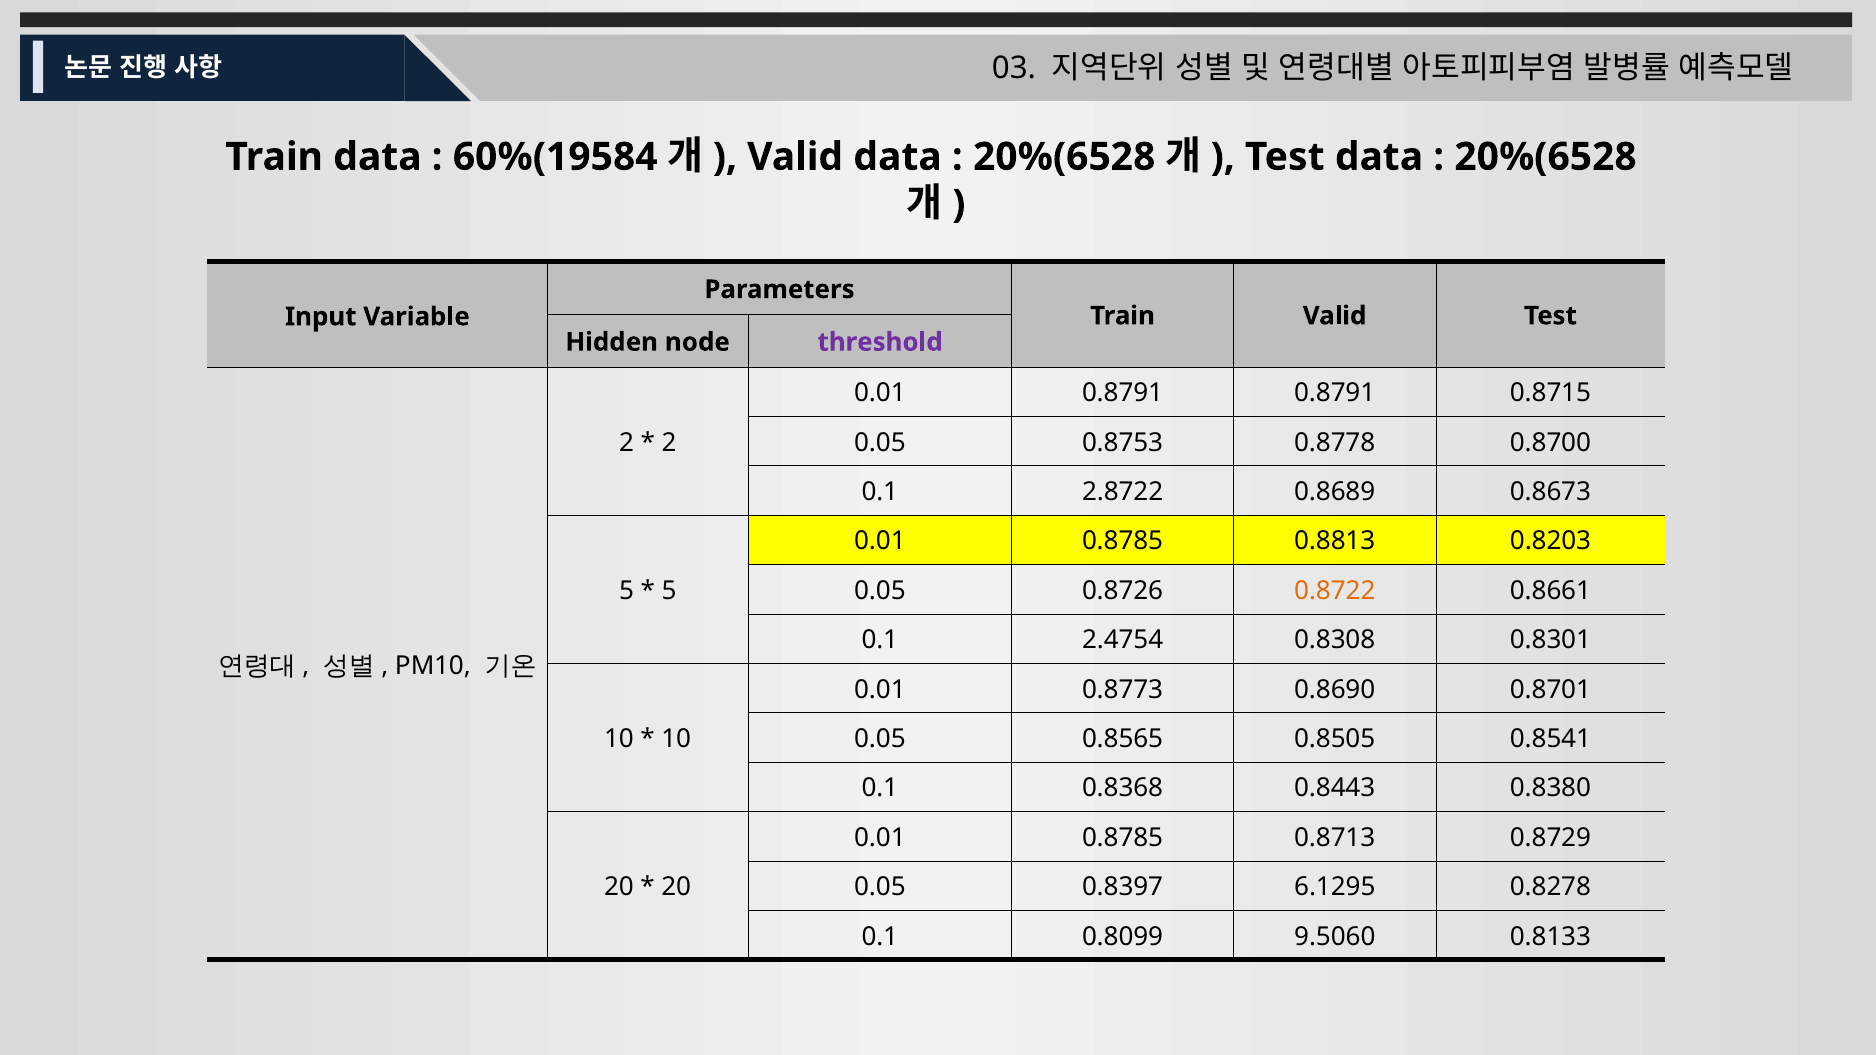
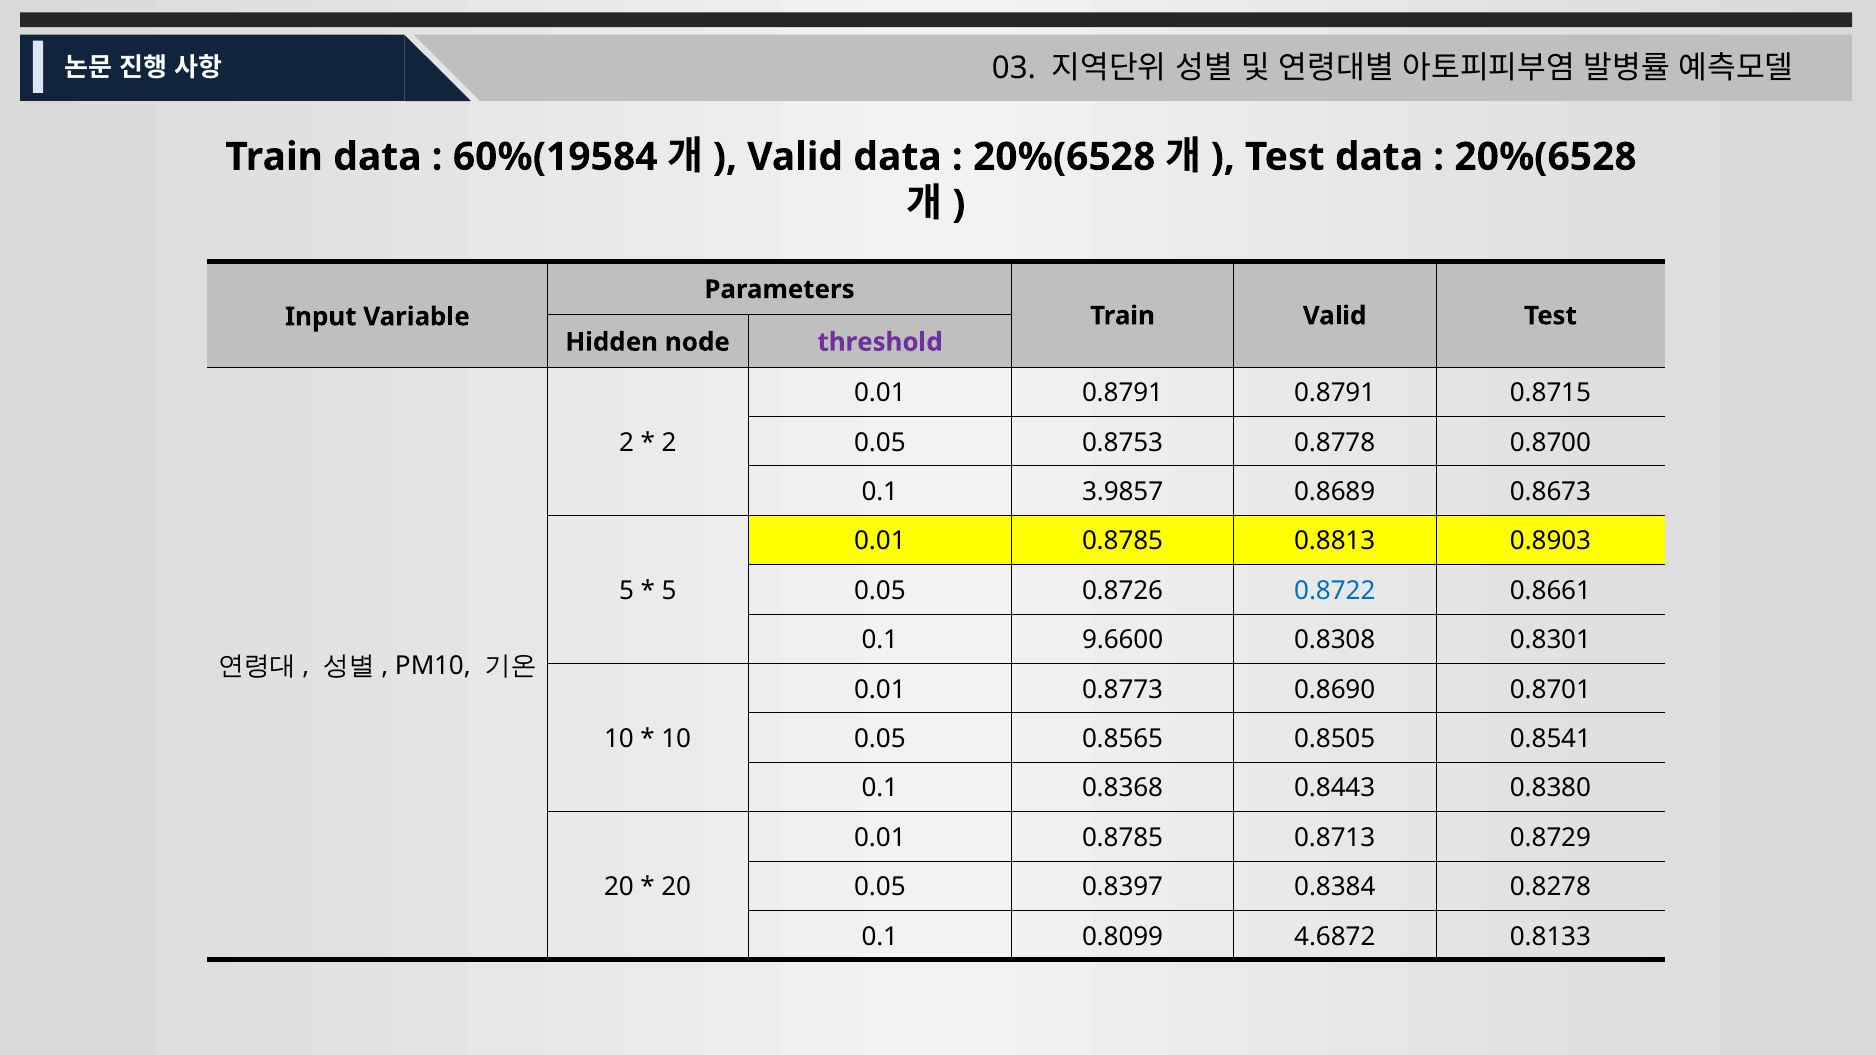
2.8722: 2.8722 -> 3.9857 (1123, 492)
0.8203: 0.8203 -> 0.8903 (1551, 541)
0.8722 colour: orange -> blue (1335, 591)
2.4754: 2.4754 -> 9.6600 (1123, 640)
6.1295: 6.1295 -> 0.8384 (1335, 887)
9.5060: 9.5060 -> 4.6872 (1335, 937)
